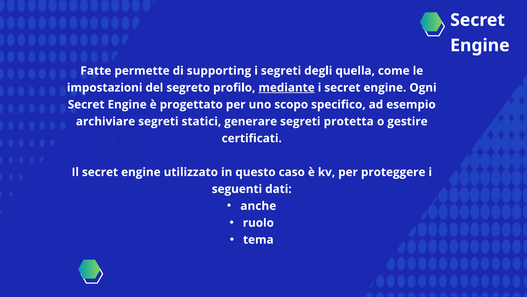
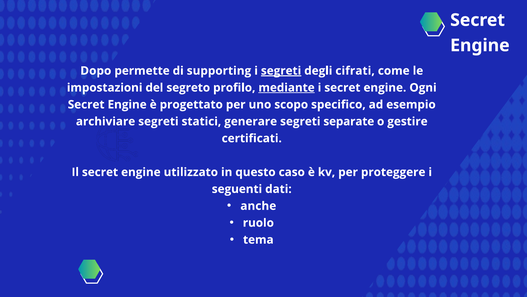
Fatte: Fatte -> Dopo (96, 71)
segreti underline: none -> present (281, 71)
quella: quella -> cifrati (355, 71)
protetta: protetta -> separate (349, 121)
